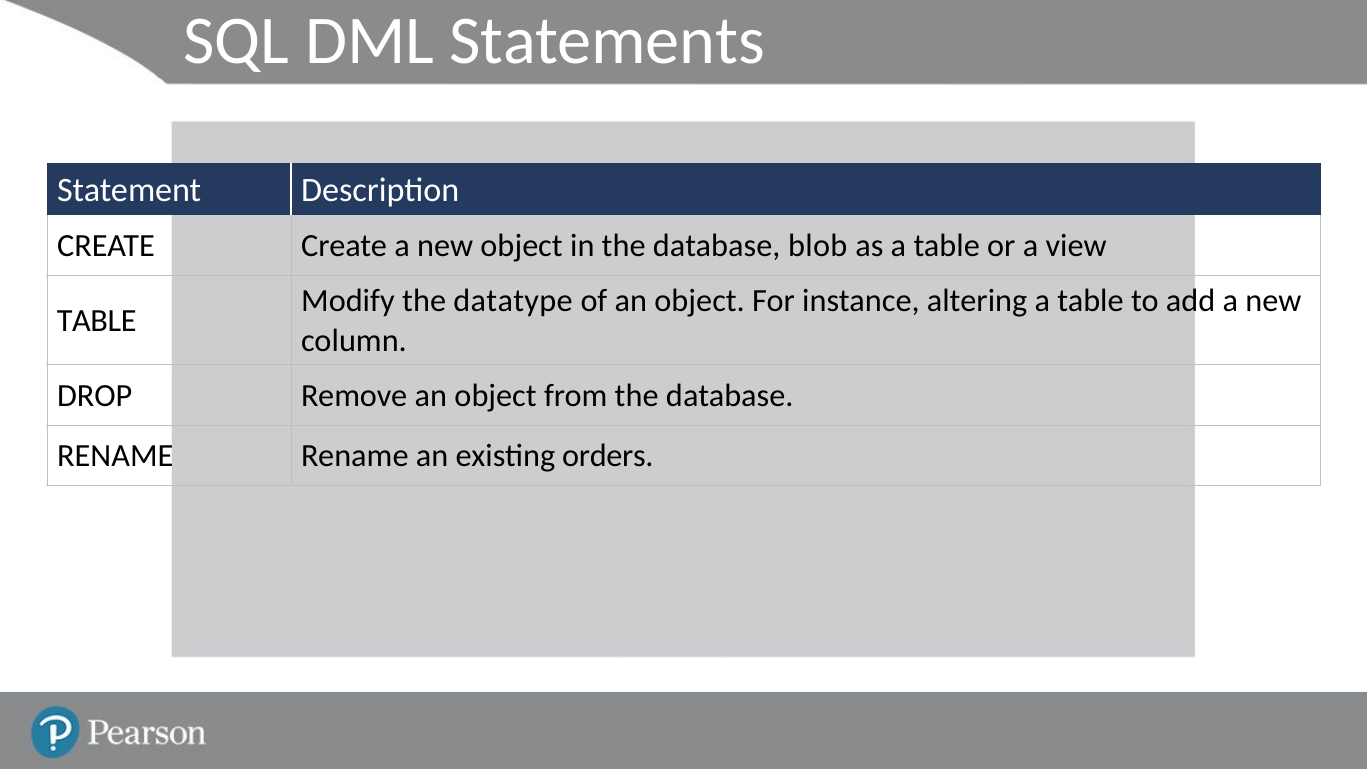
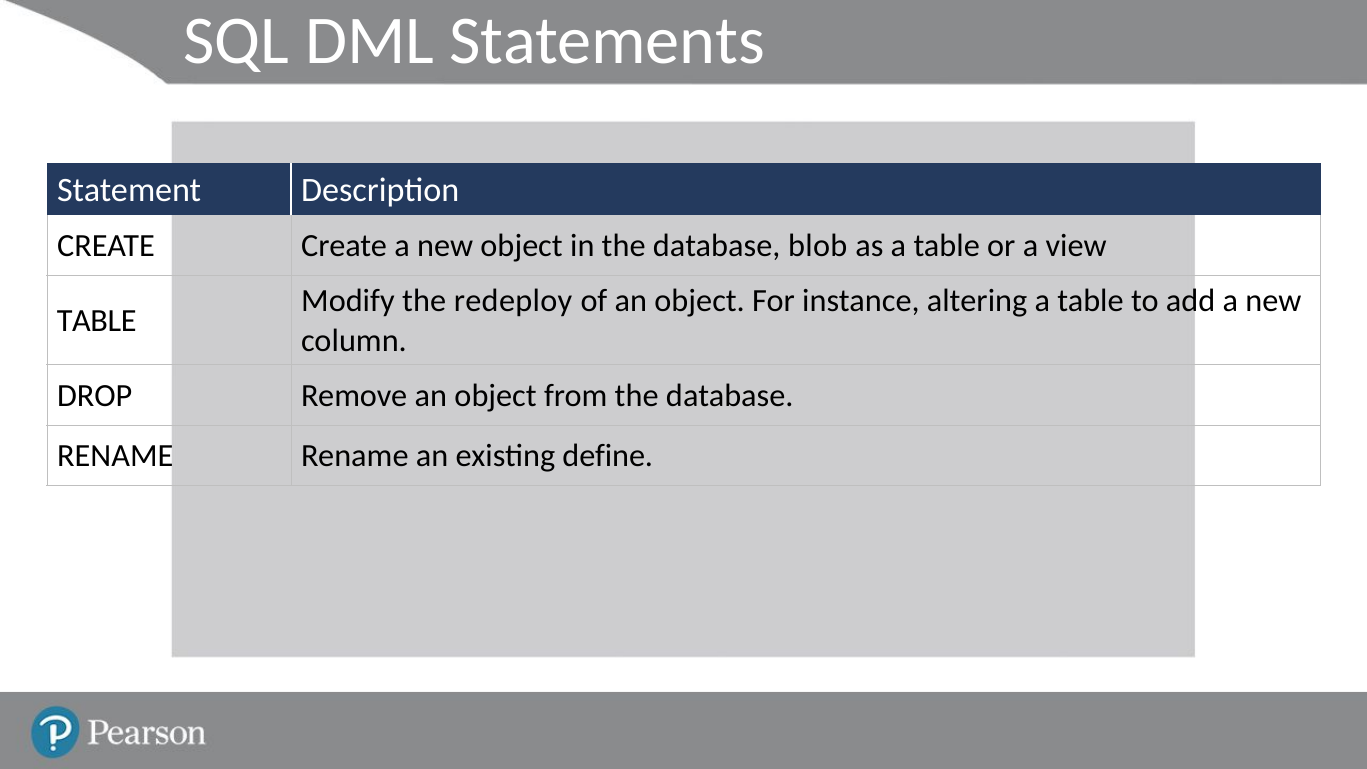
datatype: datatype -> redeploy (513, 301)
orders: orders -> define (608, 456)
